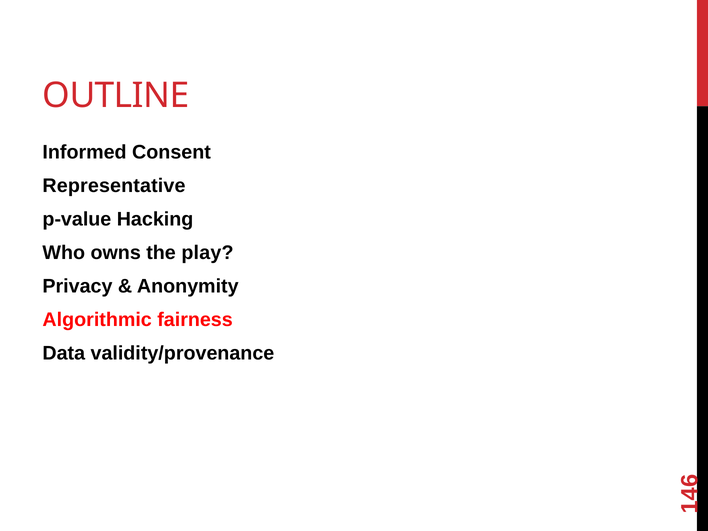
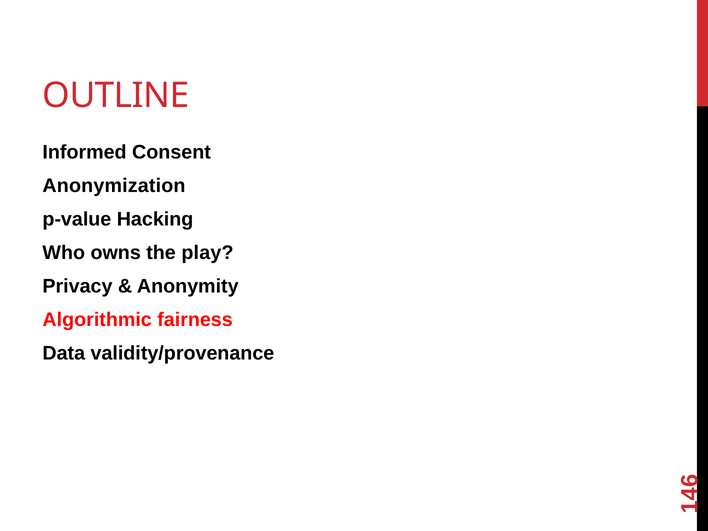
Representative: Representative -> Anonymization (114, 186)
